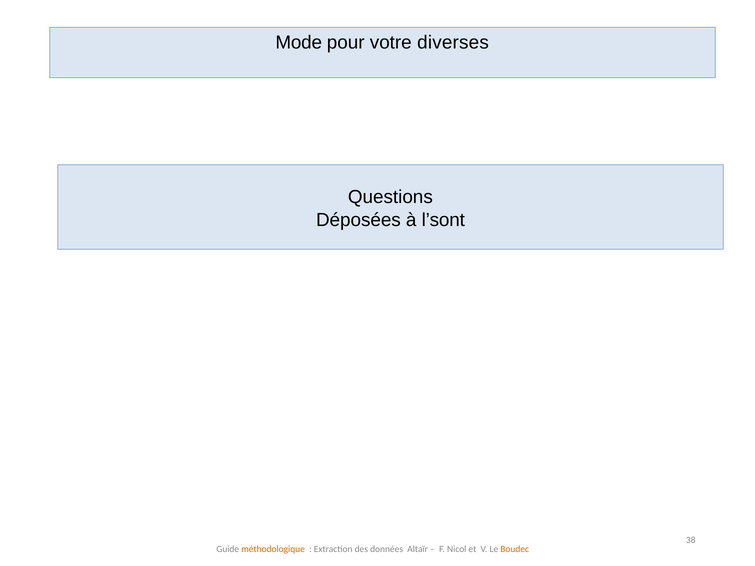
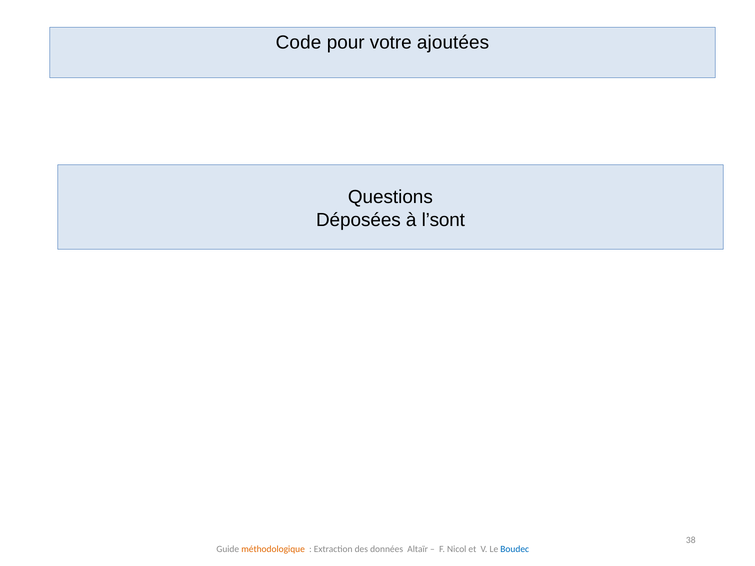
Mode: Mode -> Code (299, 43)
diverses: diverses -> ajoutées (453, 43)
Boudec colour: orange -> blue (515, 549)
